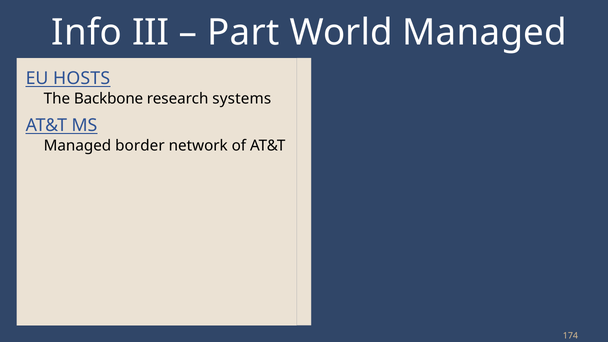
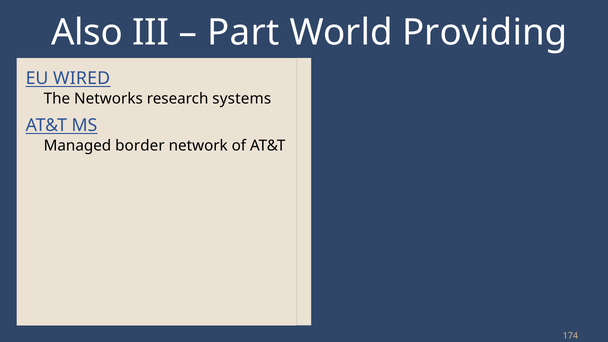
Info: Info -> Also (87, 32)
World Managed: Managed -> Providing (485, 32)
HOSTS: HOSTS -> WIRED (82, 78)
Backbone: Backbone -> Networks (108, 99)
